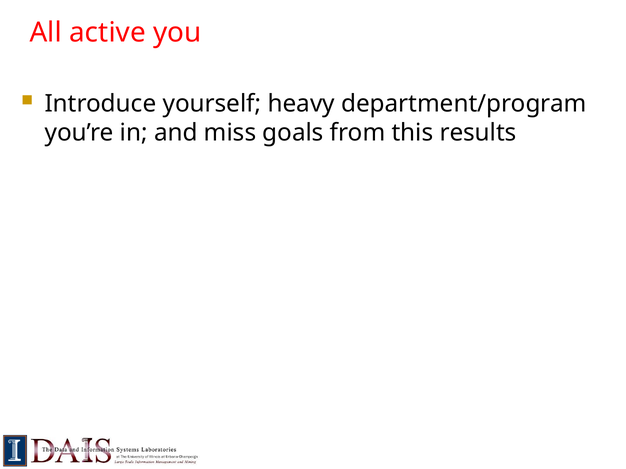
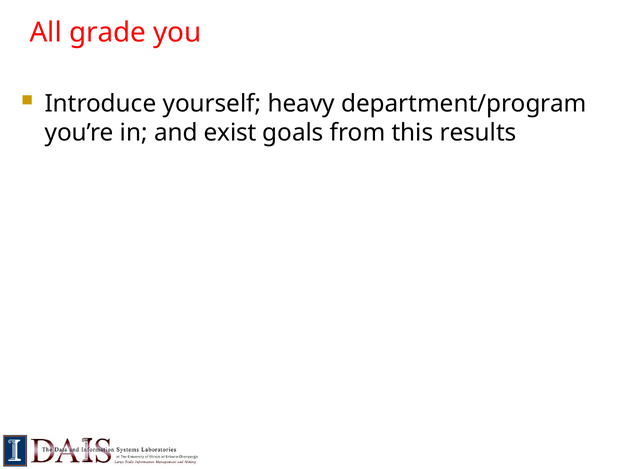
active: active -> grade (108, 33)
miss: miss -> exist (230, 133)
